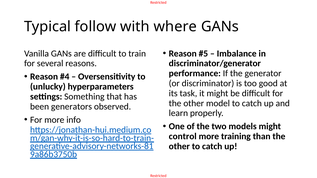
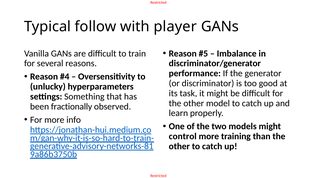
where: where -> player (175, 27)
generators: generators -> fractionally (72, 107)
